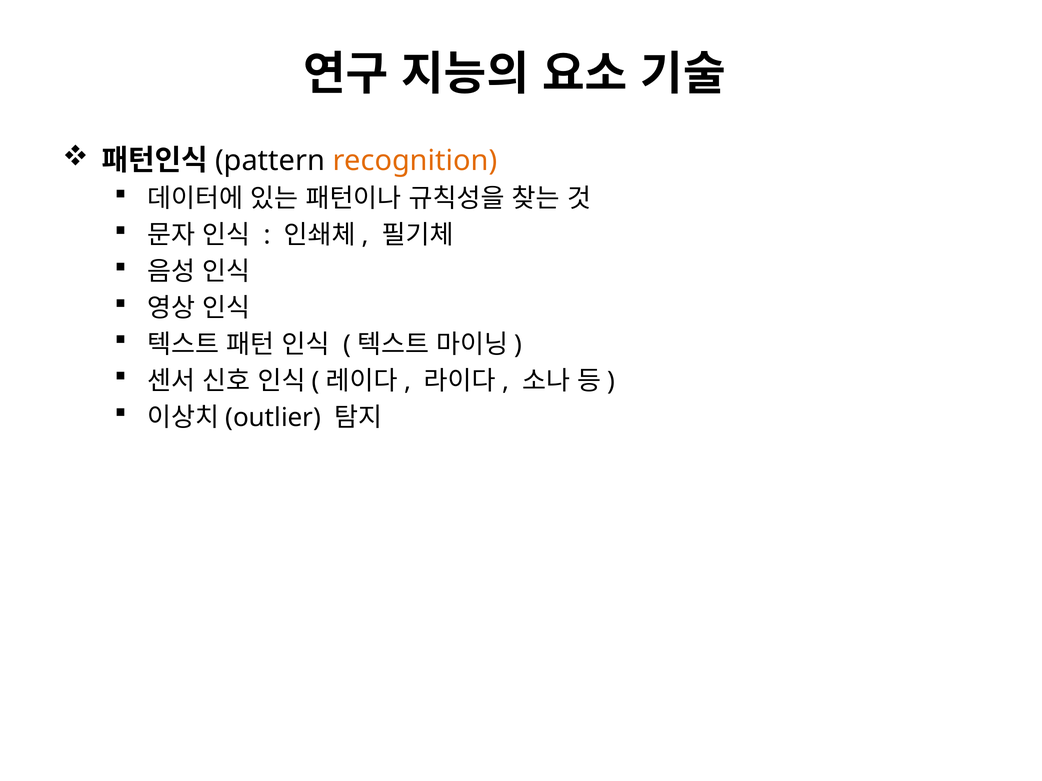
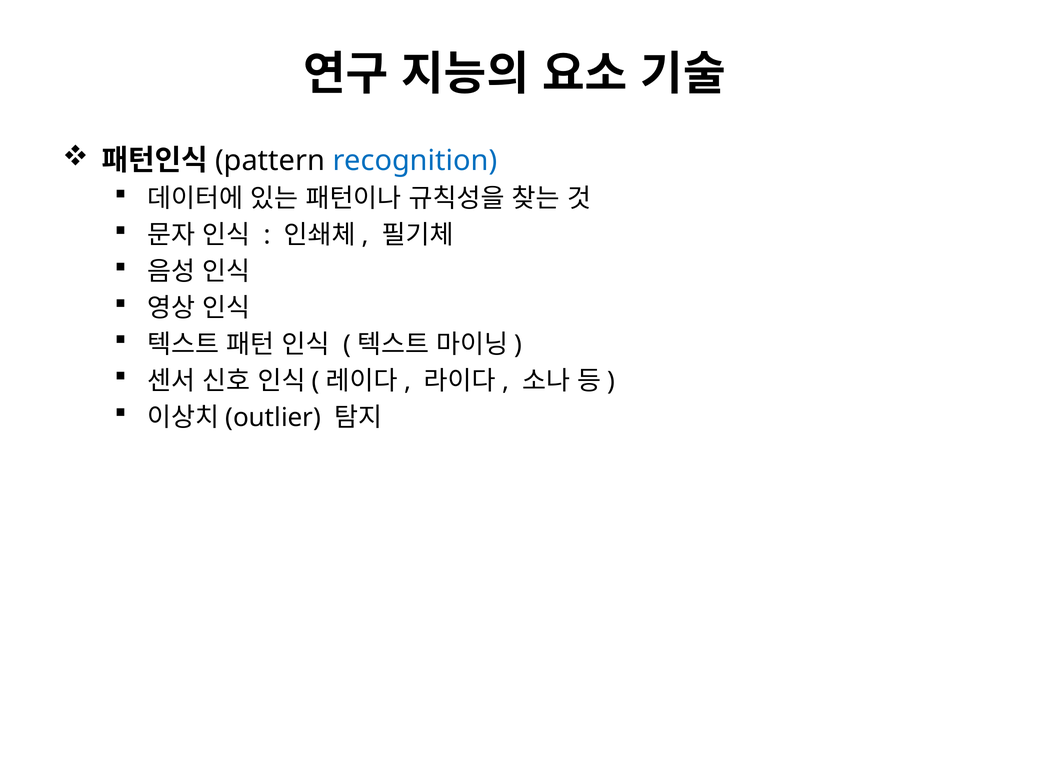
recognition colour: orange -> blue (415, 161)
